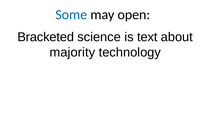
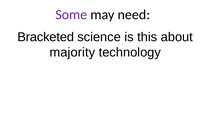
Some colour: blue -> purple (71, 15)
open: open -> need (134, 15)
text: text -> this (147, 37)
